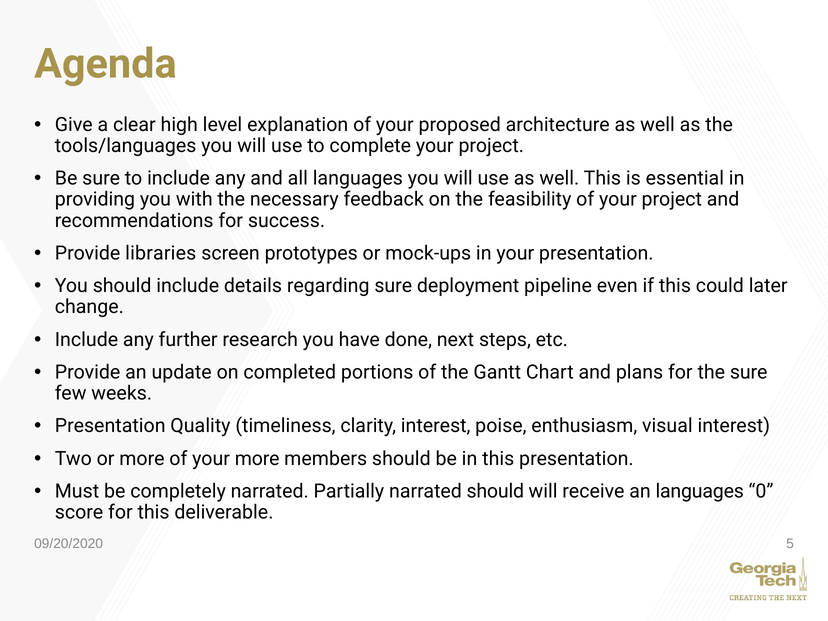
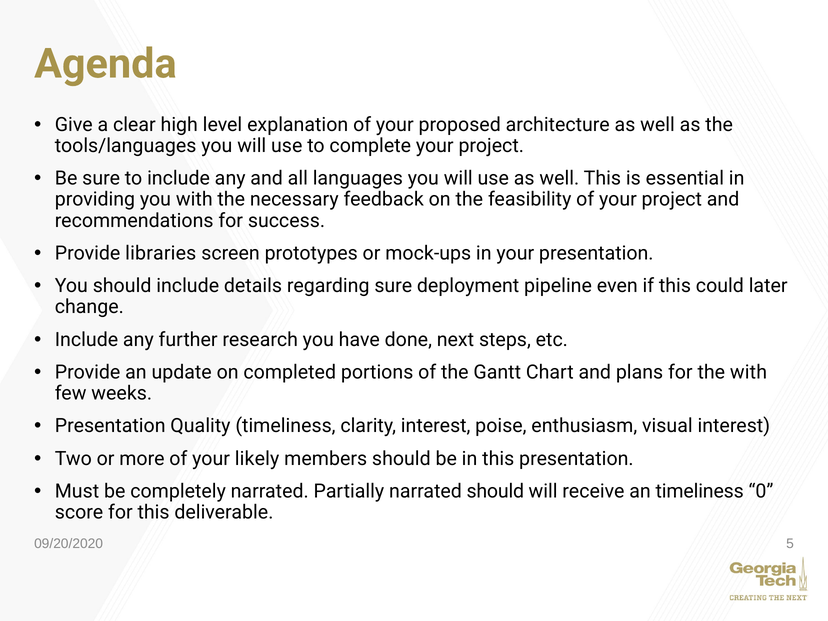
the sure: sure -> with (748, 372)
your more: more -> likely (257, 459)
an languages: languages -> timeliness (700, 491)
